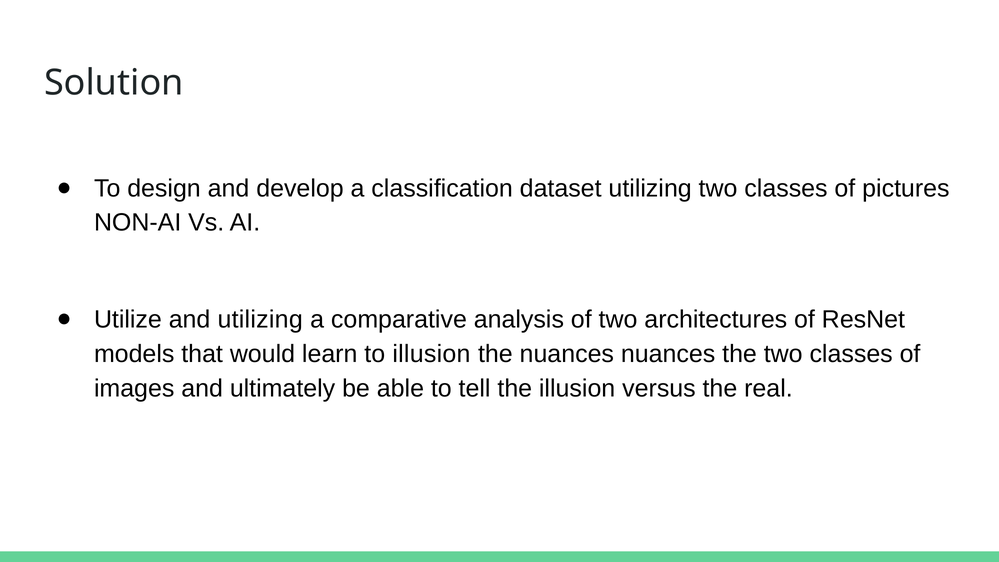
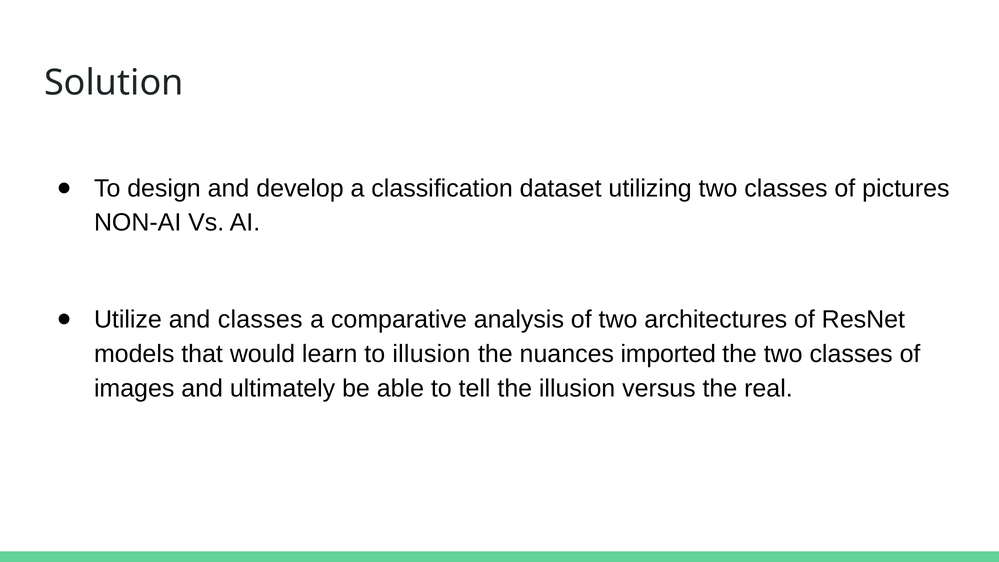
and utilizing: utilizing -> classes (260, 319)
nuances nuances: nuances -> imported (668, 354)
